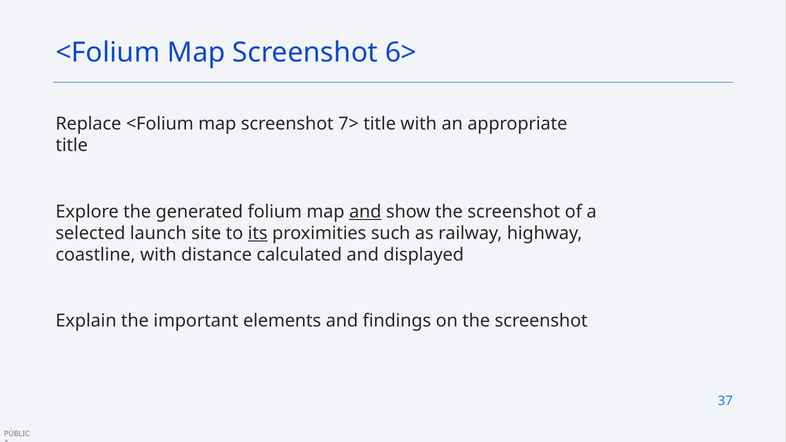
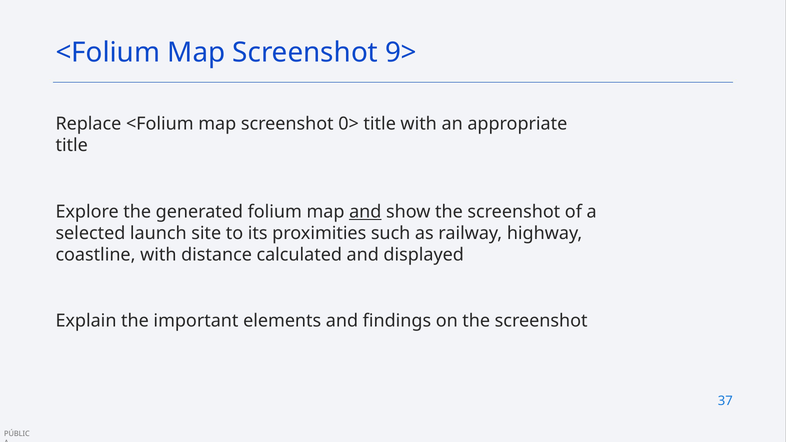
6>: 6> -> 9> (401, 53)
7>: 7> -> 0> (349, 124)
its underline: present -> none (258, 233)
